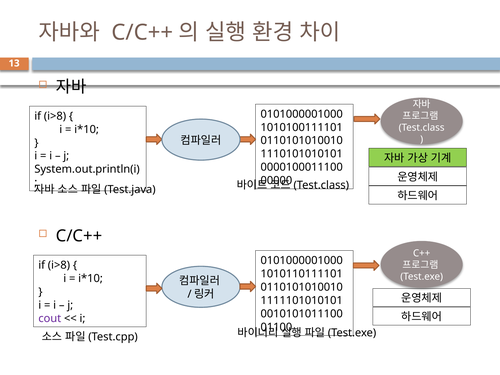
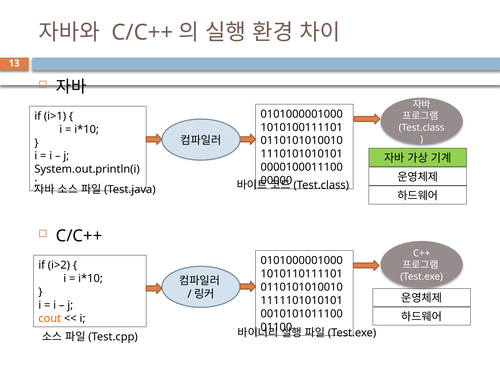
i>8: i>8 -> i>1 (55, 116)
i>8: i>8 -> i>2 (59, 265)
cout colour: purple -> orange (50, 318)
